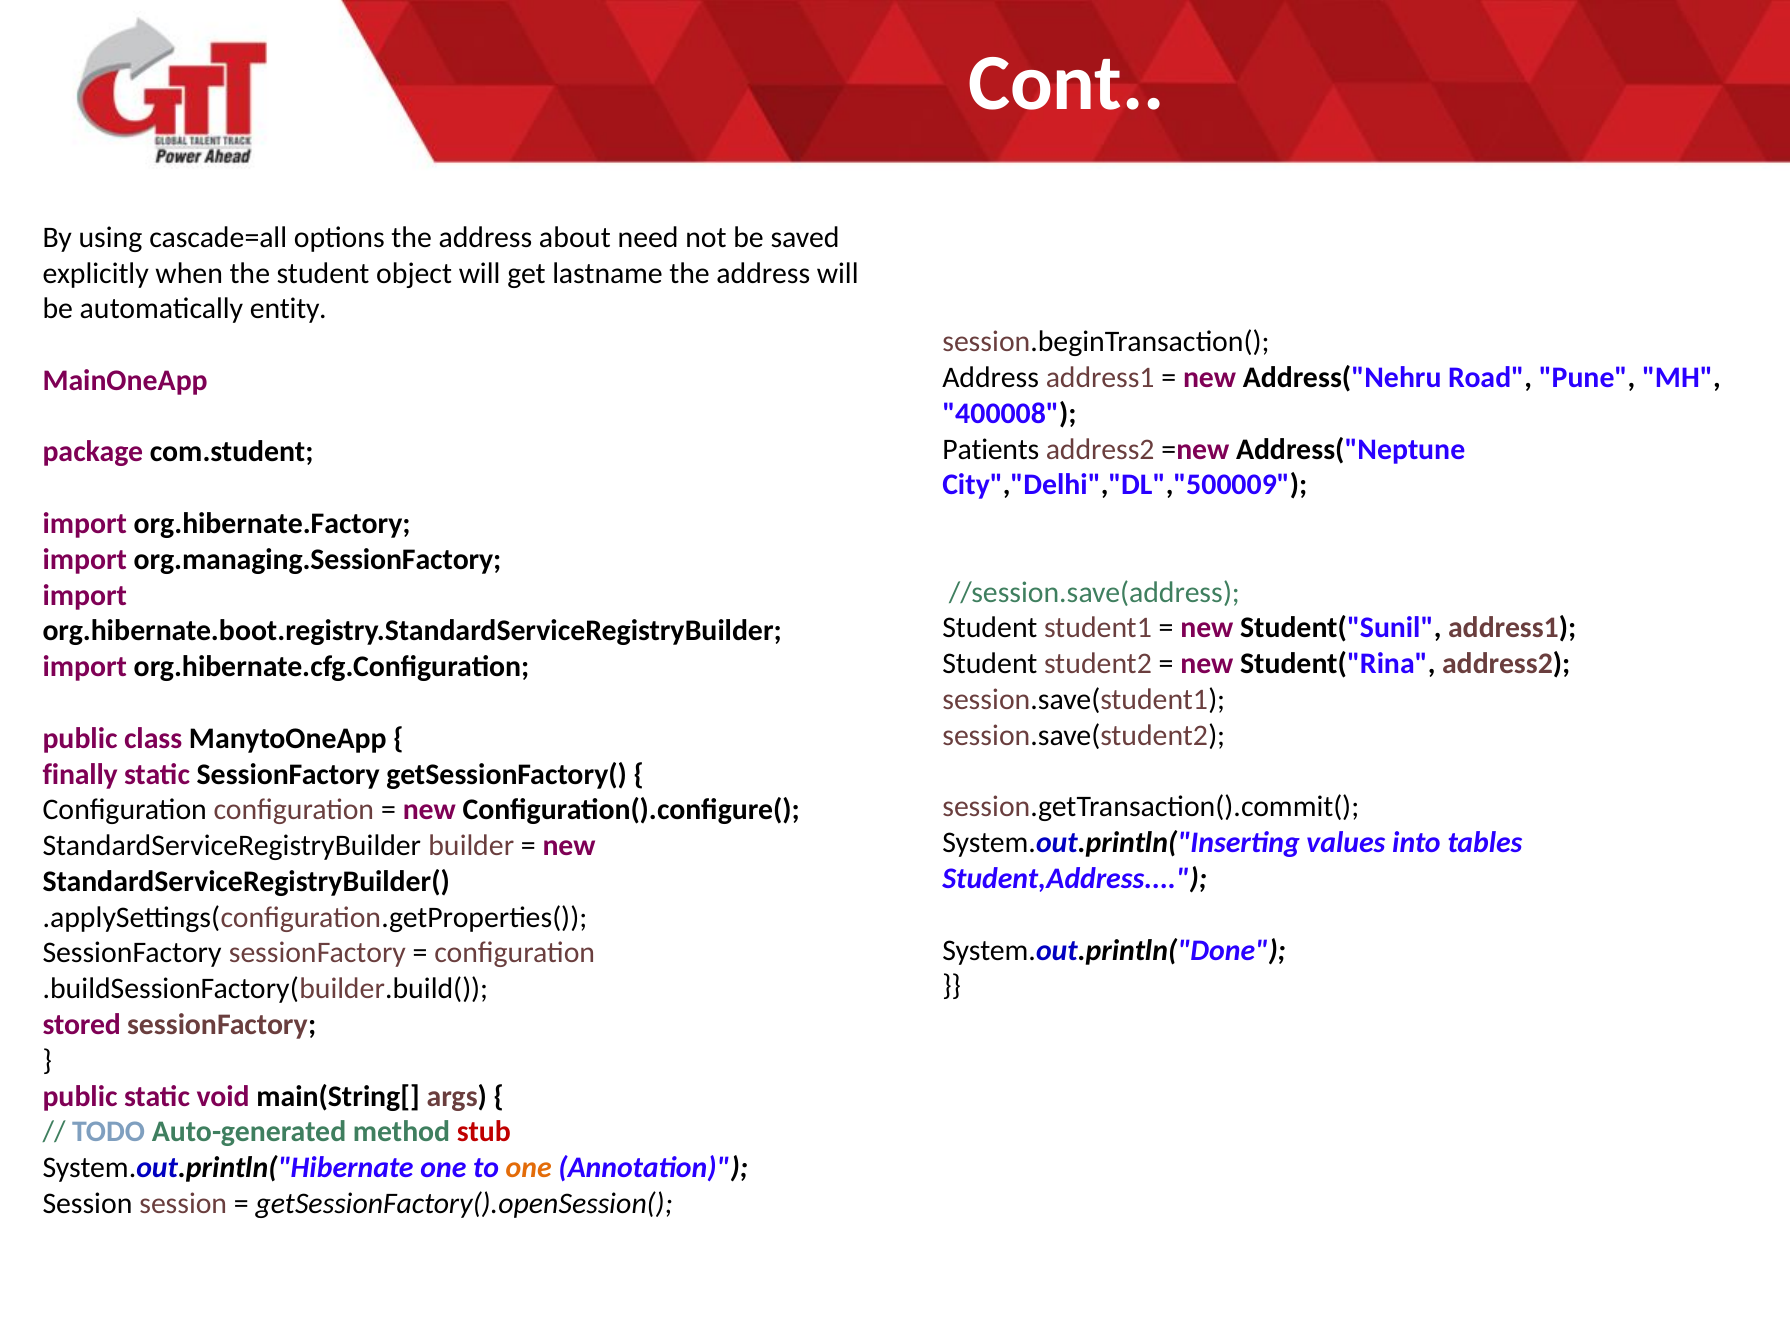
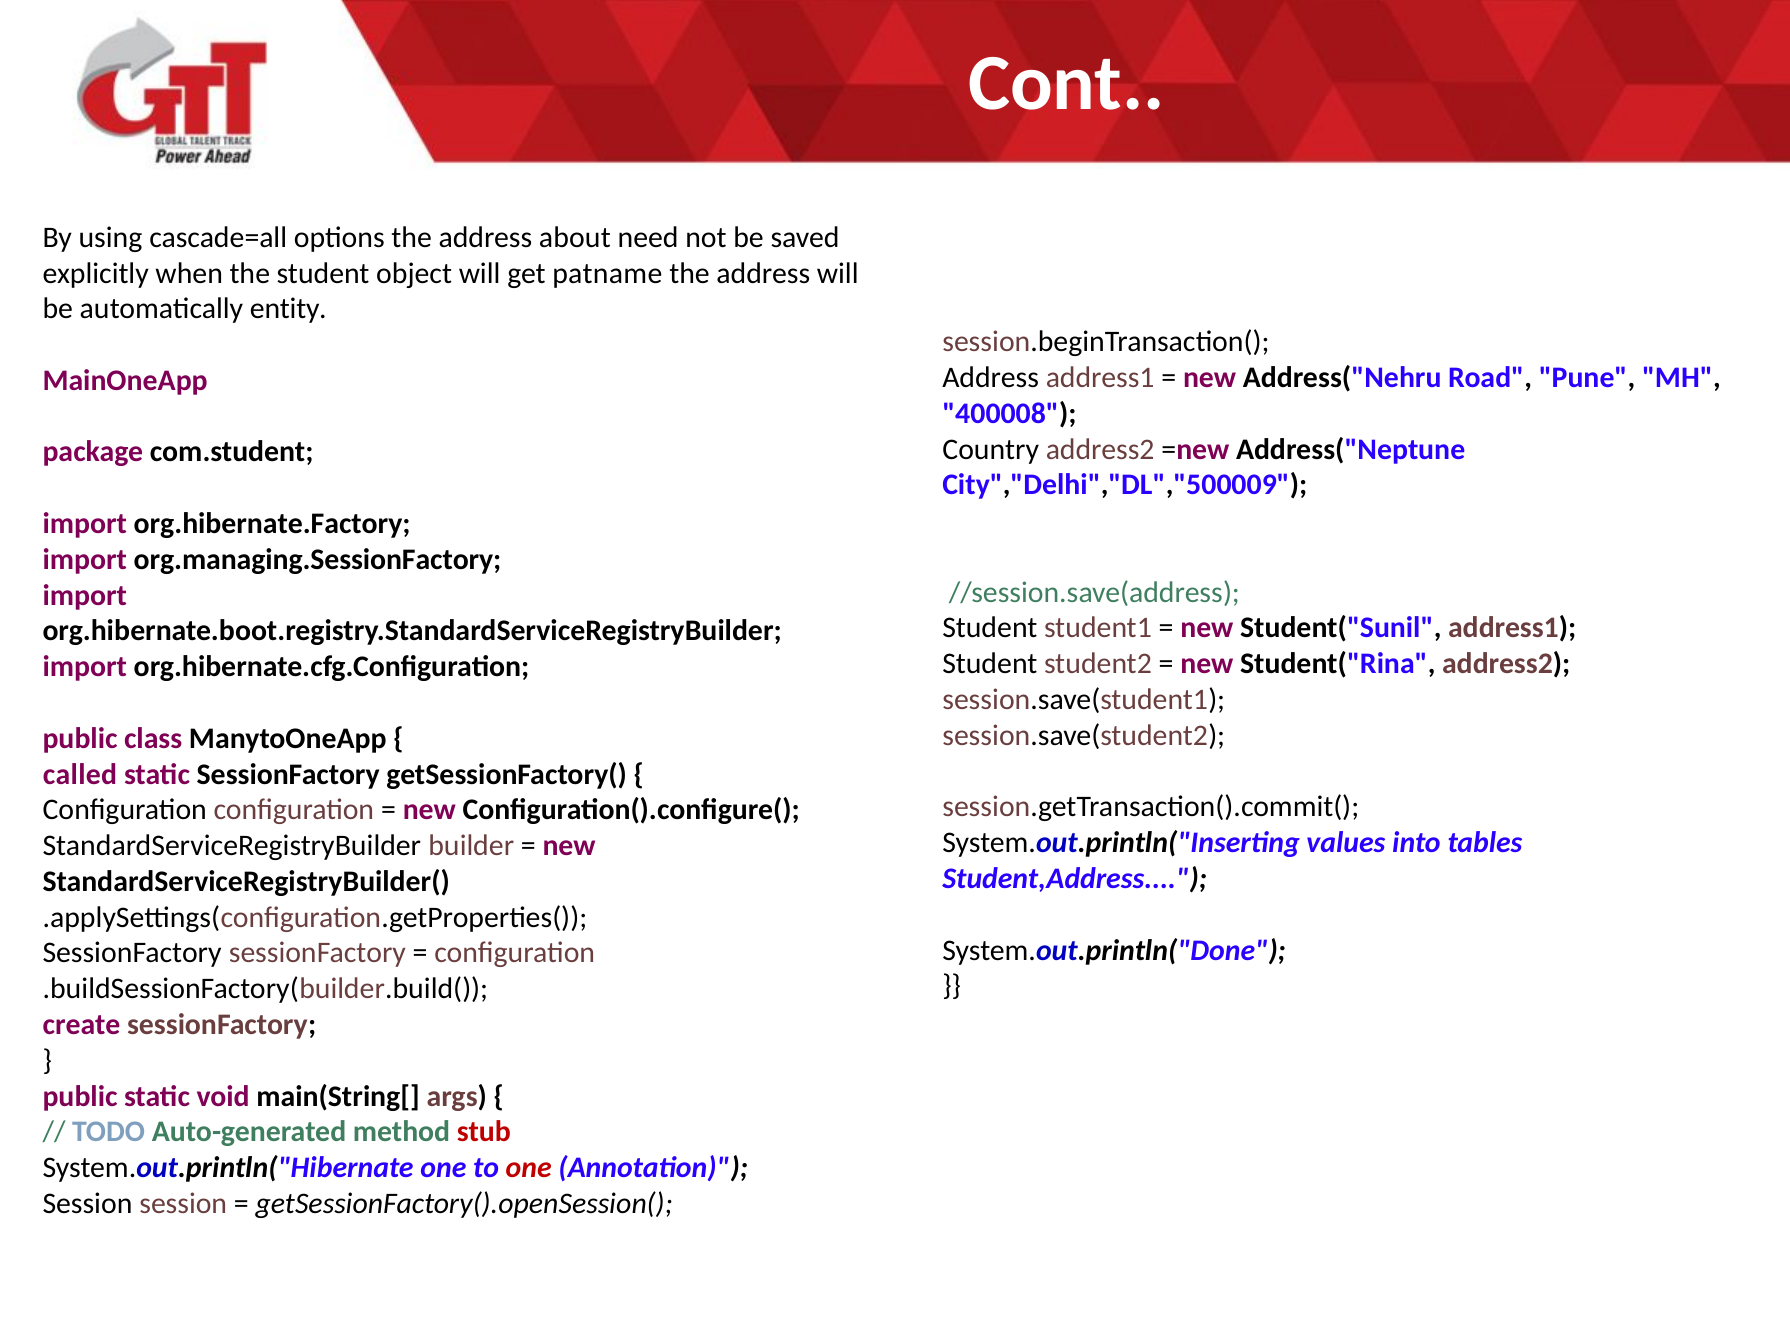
lastname: lastname -> patname (607, 273)
Patients: Patients -> Country (991, 449)
finally: finally -> called (80, 775)
stored: stored -> create (82, 1025)
one colour: orange -> red (529, 1168)
